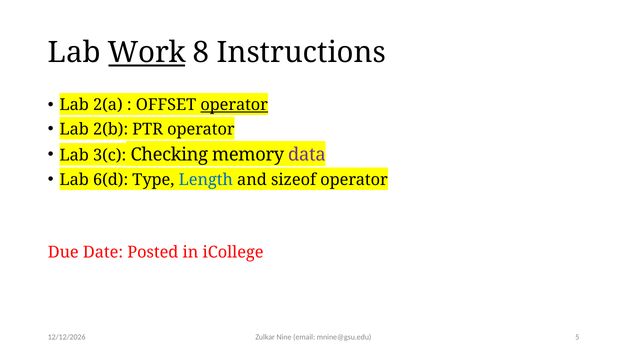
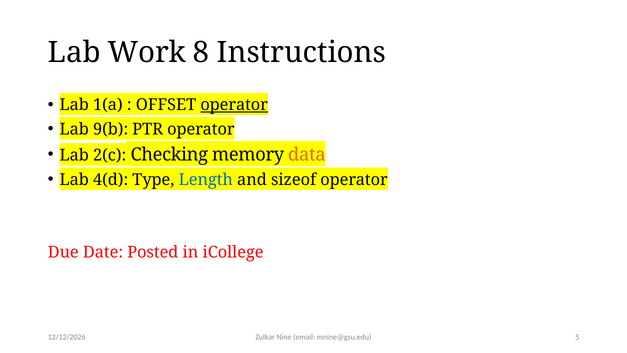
Work underline: present -> none (147, 53)
2(a: 2(a -> 1(a (108, 105)
2(b: 2(b -> 9(b (111, 129)
3(c: 3(c -> 2(c (110, 155)
data colour: purple -> orange (307, 154)
6(d: 6(d -> 4(d (111, 180)
